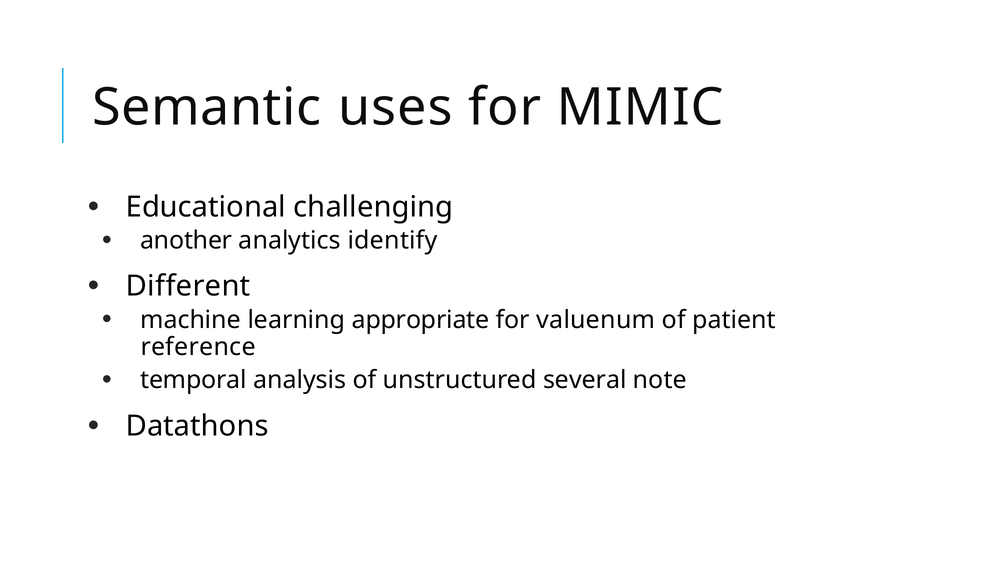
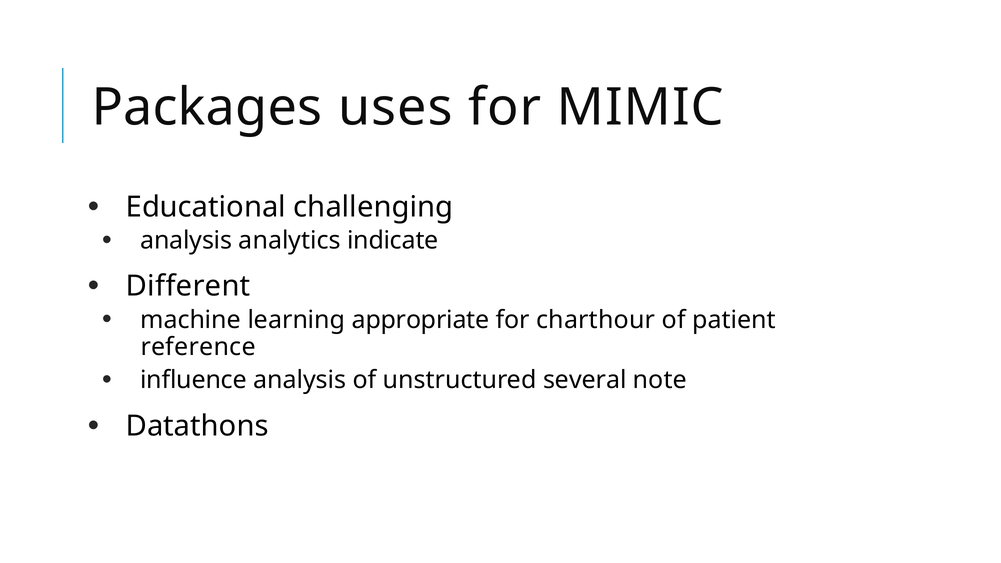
Semantic: Semantic -> Packages (207, 107)
another: another -> analysis (186, 240)
identify: identify -> indicate (393, 240)
valuenum: valuenum -> charthour (596, 320)
temporal: temporal -> influence (193, 380)
